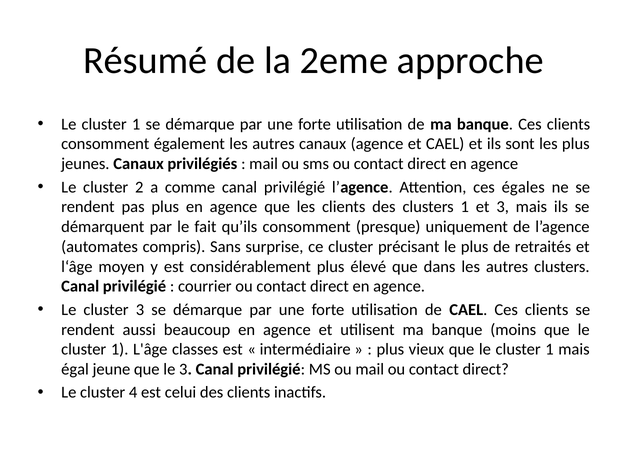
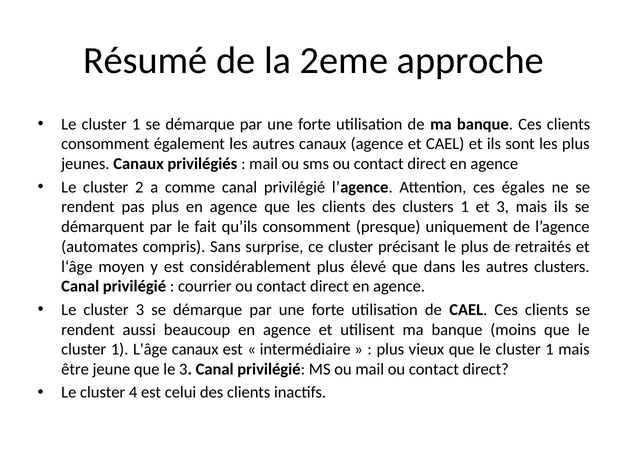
L'âge classes: classes -> canaux (195, 349)
égal: égal -> être (75, 369)
